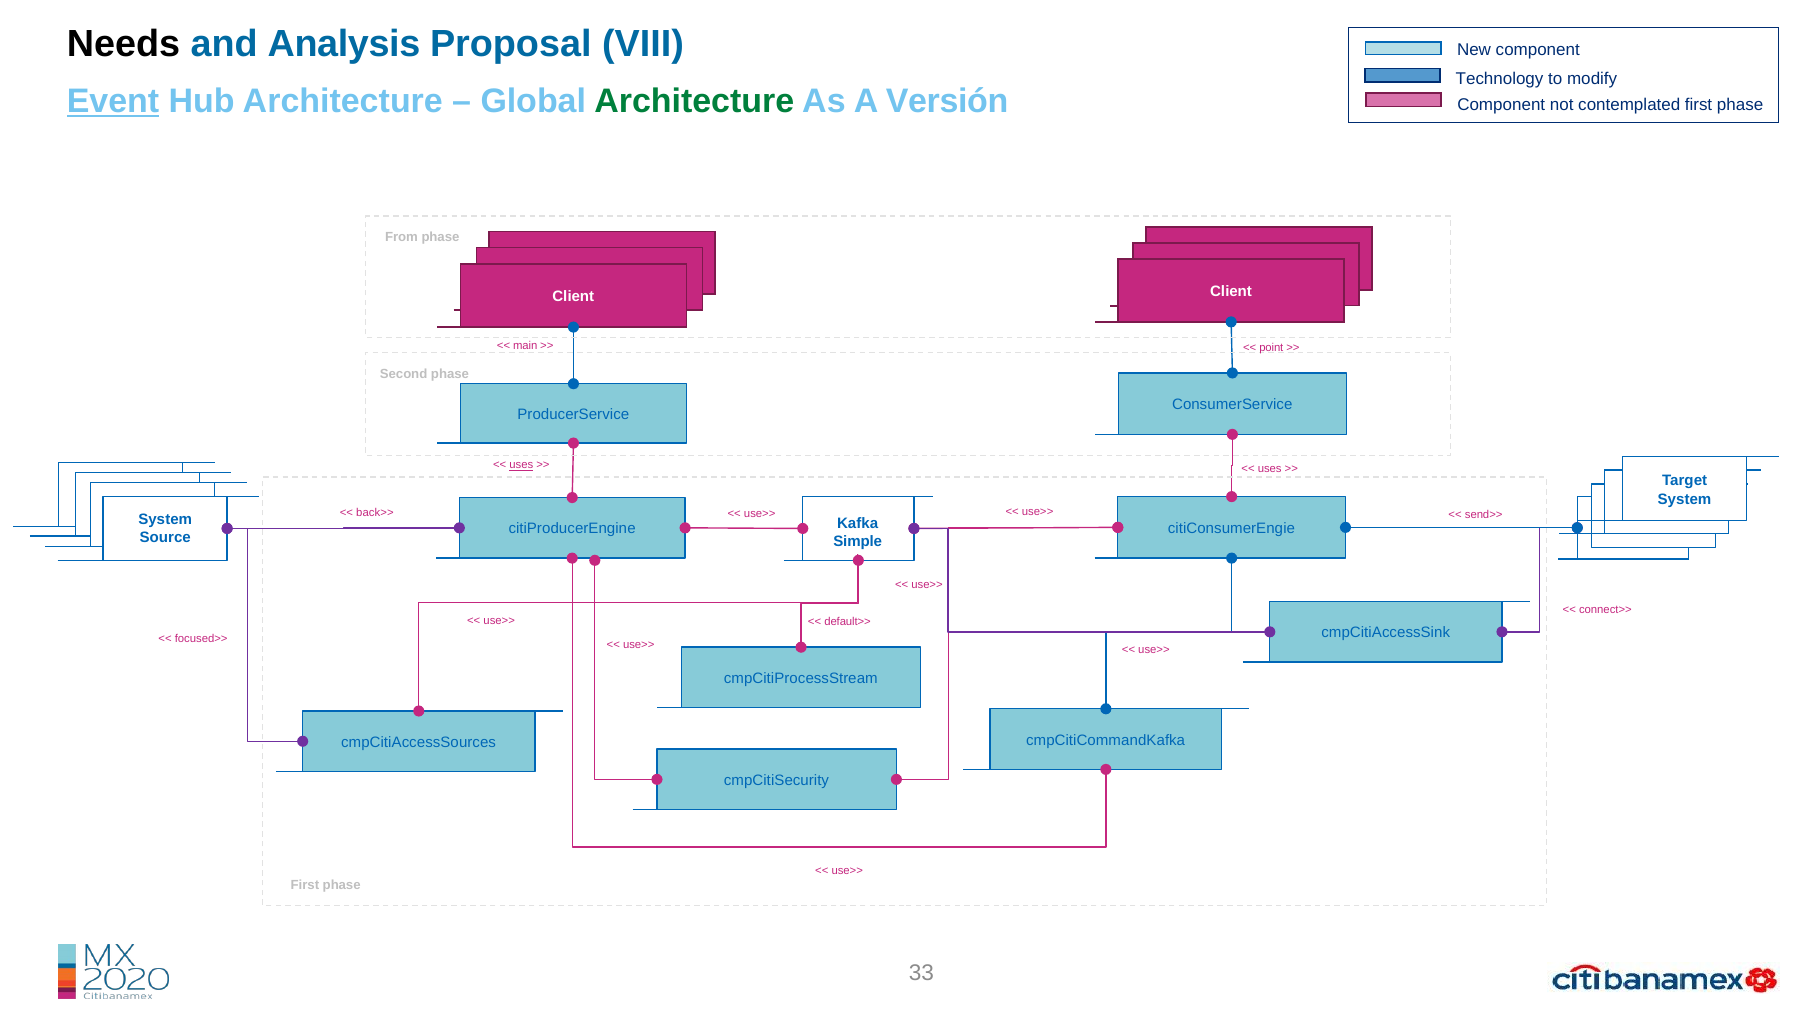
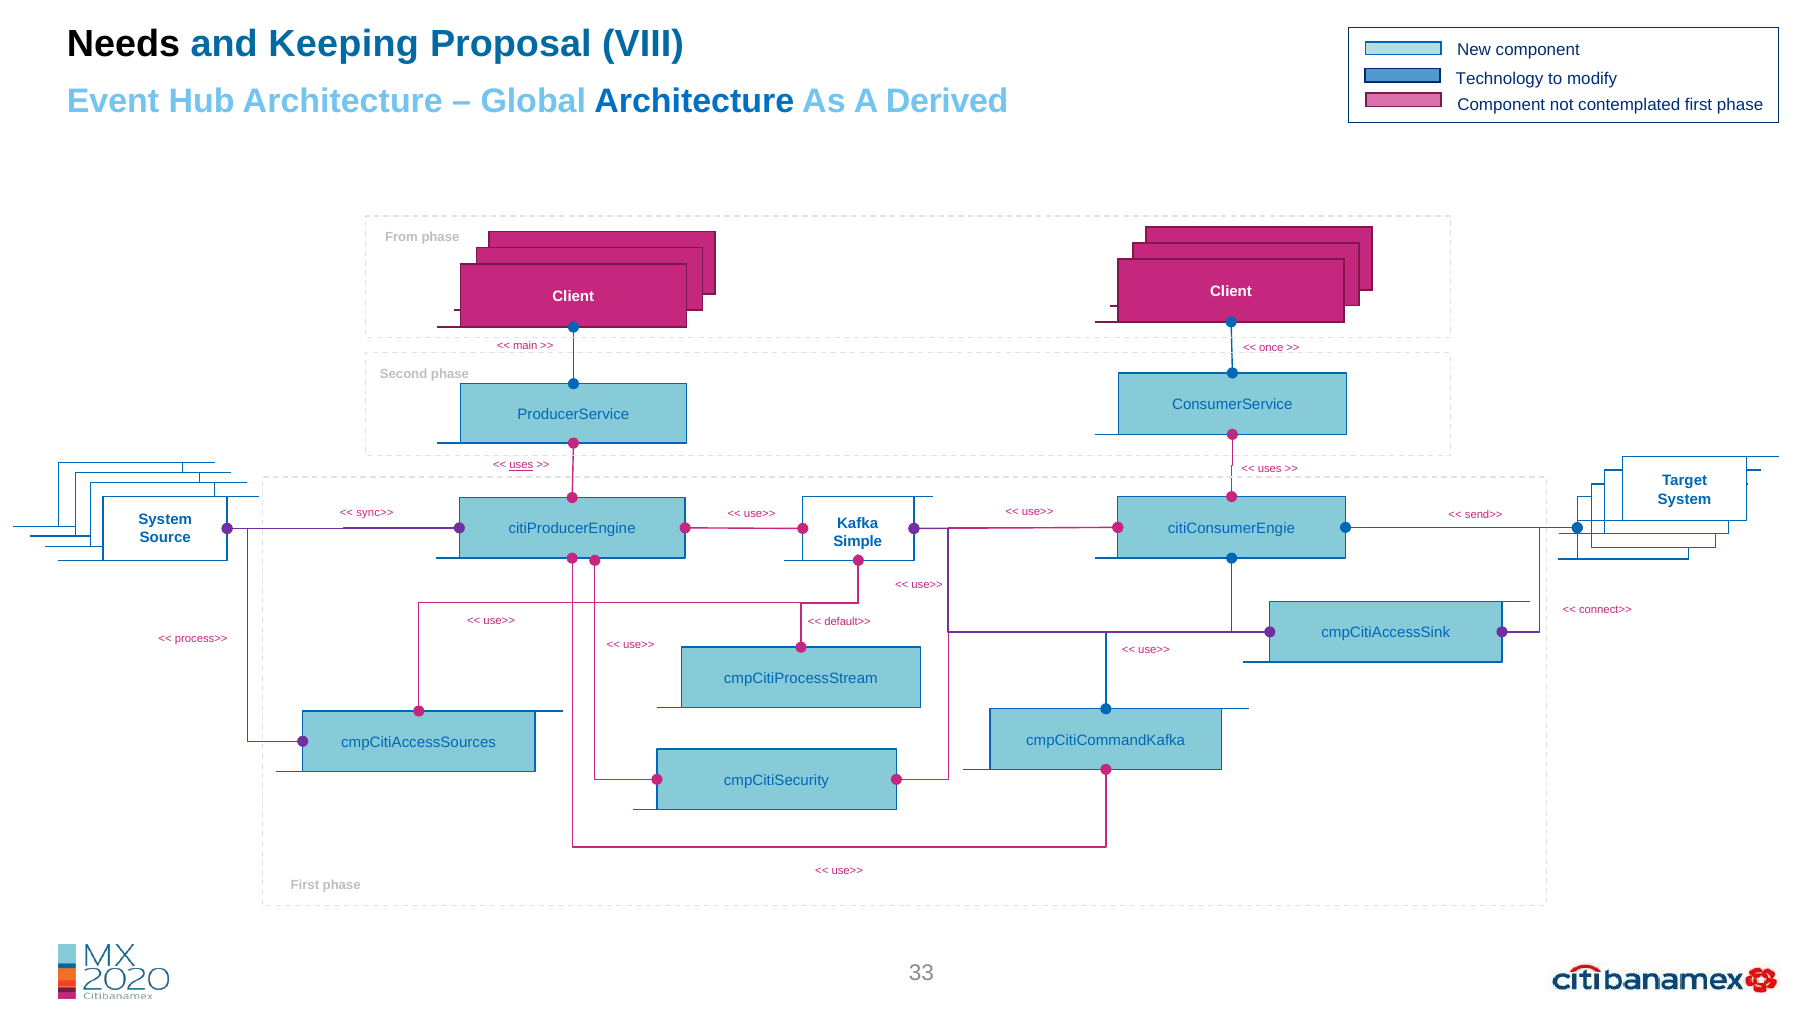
Analysis: Analysis -> Keeping (344, 44)
Event underline: present -> none (113, 101)
Architecture colour: green -> blue (694, 101)
Versión: Versión -> Derived (947, 101)
point: point -> once (1271, 348)
back>>: back>> -> sync>> (375, 513)
focused>>: focused>> -> process>> (201, 639)
